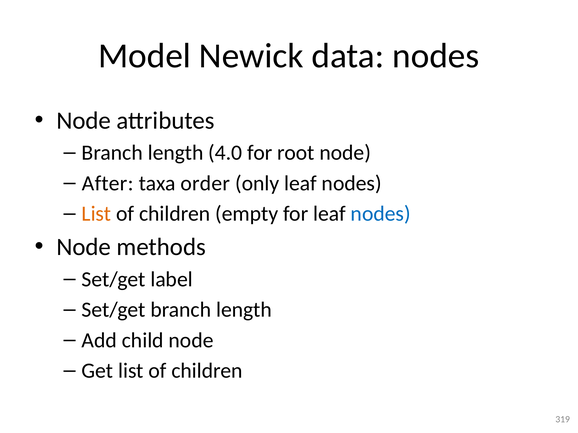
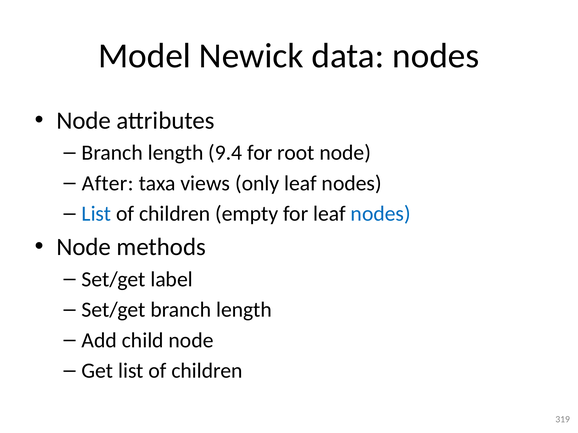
4.0: 4.0 -> 9.4 (225, 153)
order: order -> views (205, 183)
List colour: orange -> blue (96, 214)
